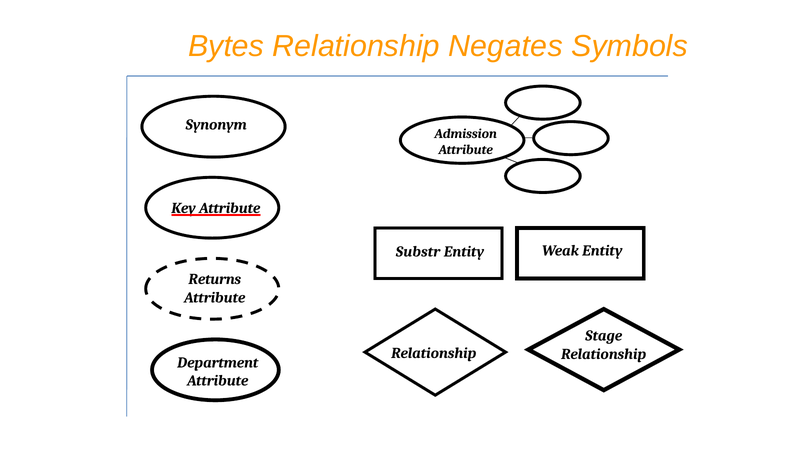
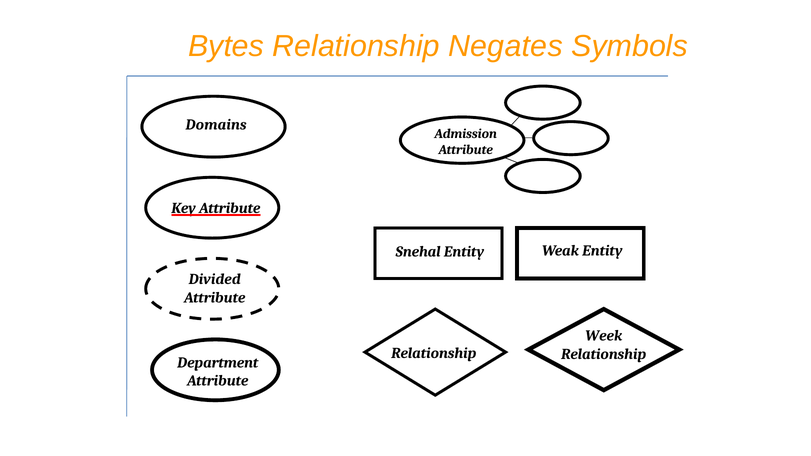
Synonym: Synonym -> Domains (216, 125)
Substr: Substr -> Snehal (418, 252)
Returns: Returns -> Divided (215, 279)
Stage: Stage -> Week (604, 336)
